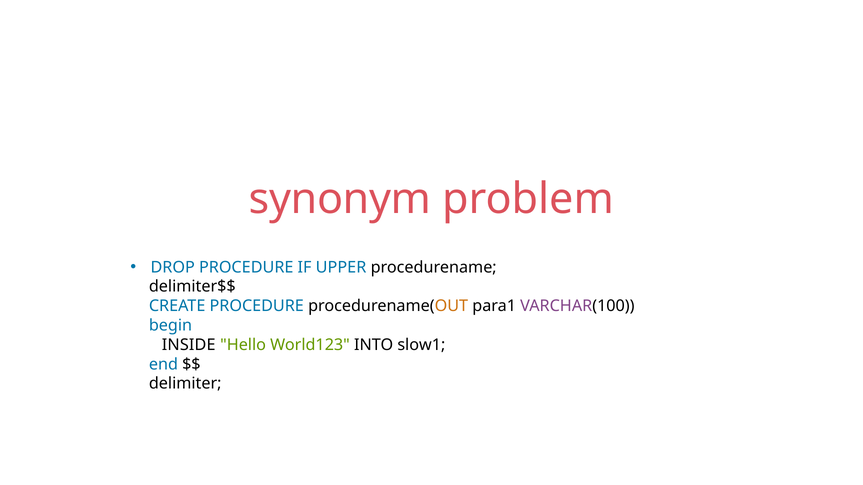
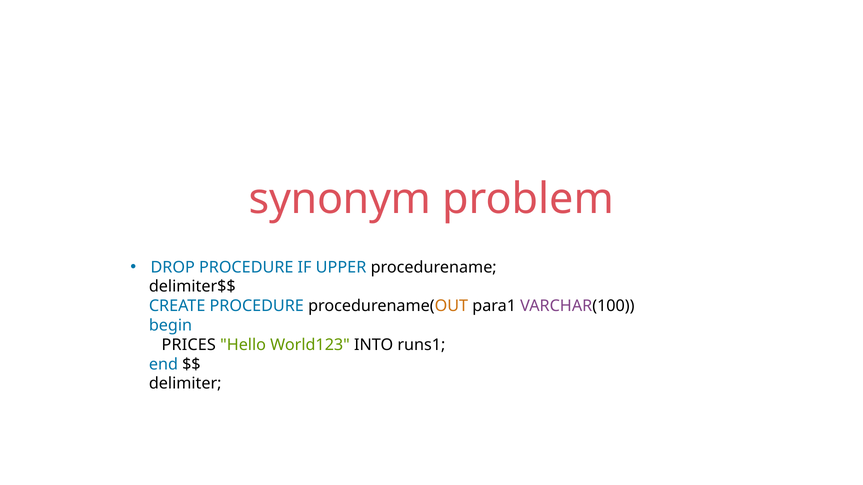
INSIDE: INSIDE -> PRICES (189, 345)
slow1: slow1 -> runs1 (421, 345)
